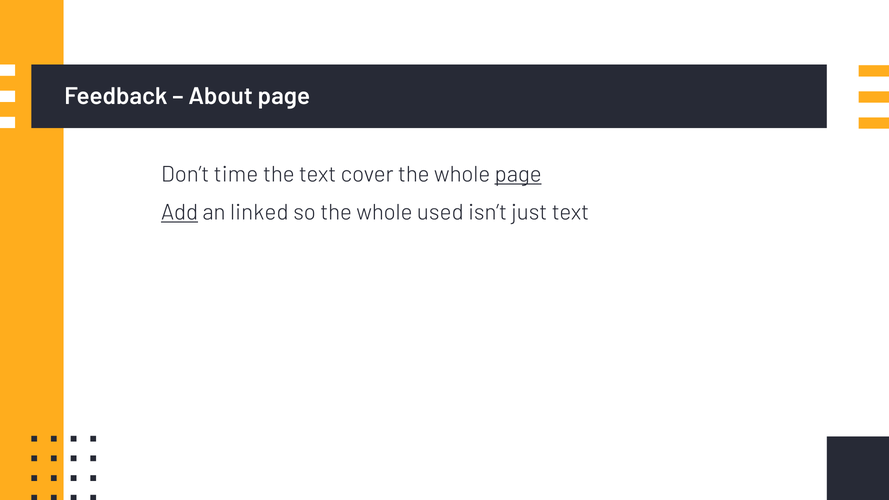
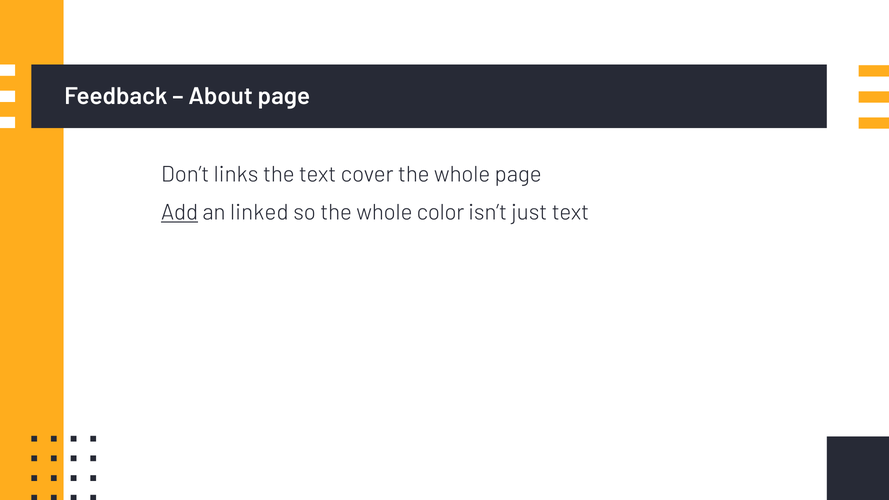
time: time -> links (236, 174)
page underline: present -> none (518, 174)
used: used -> color (440, 212)
